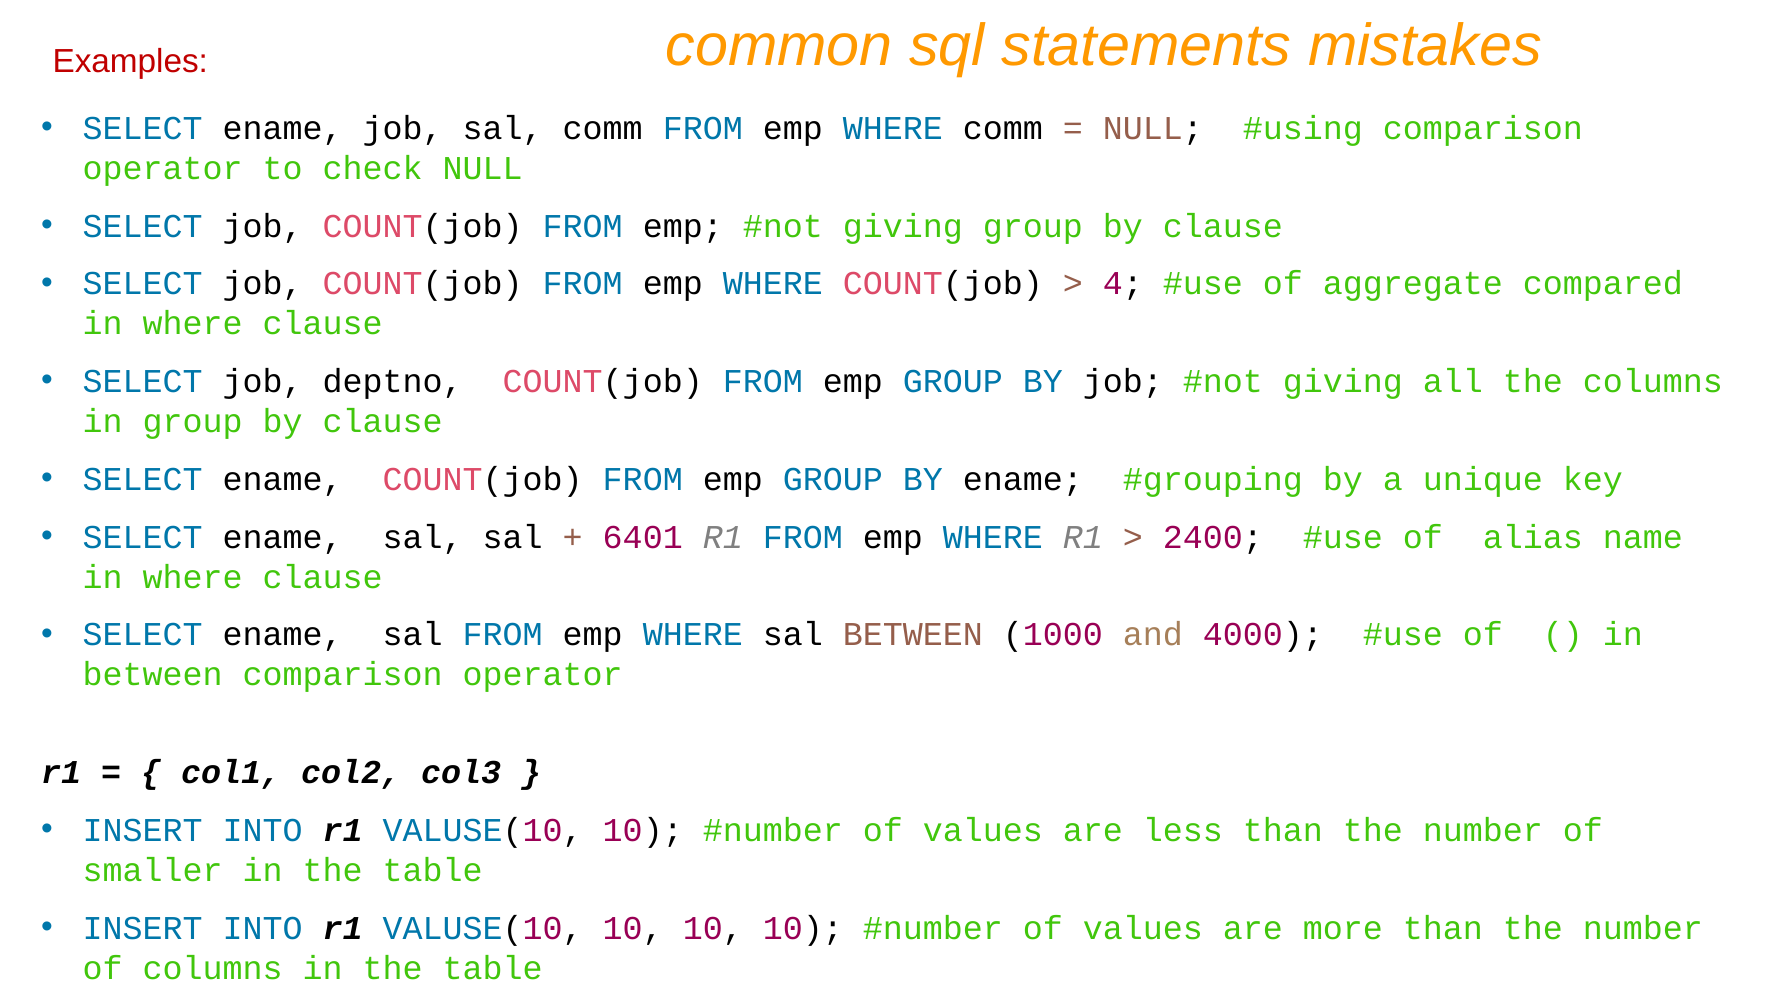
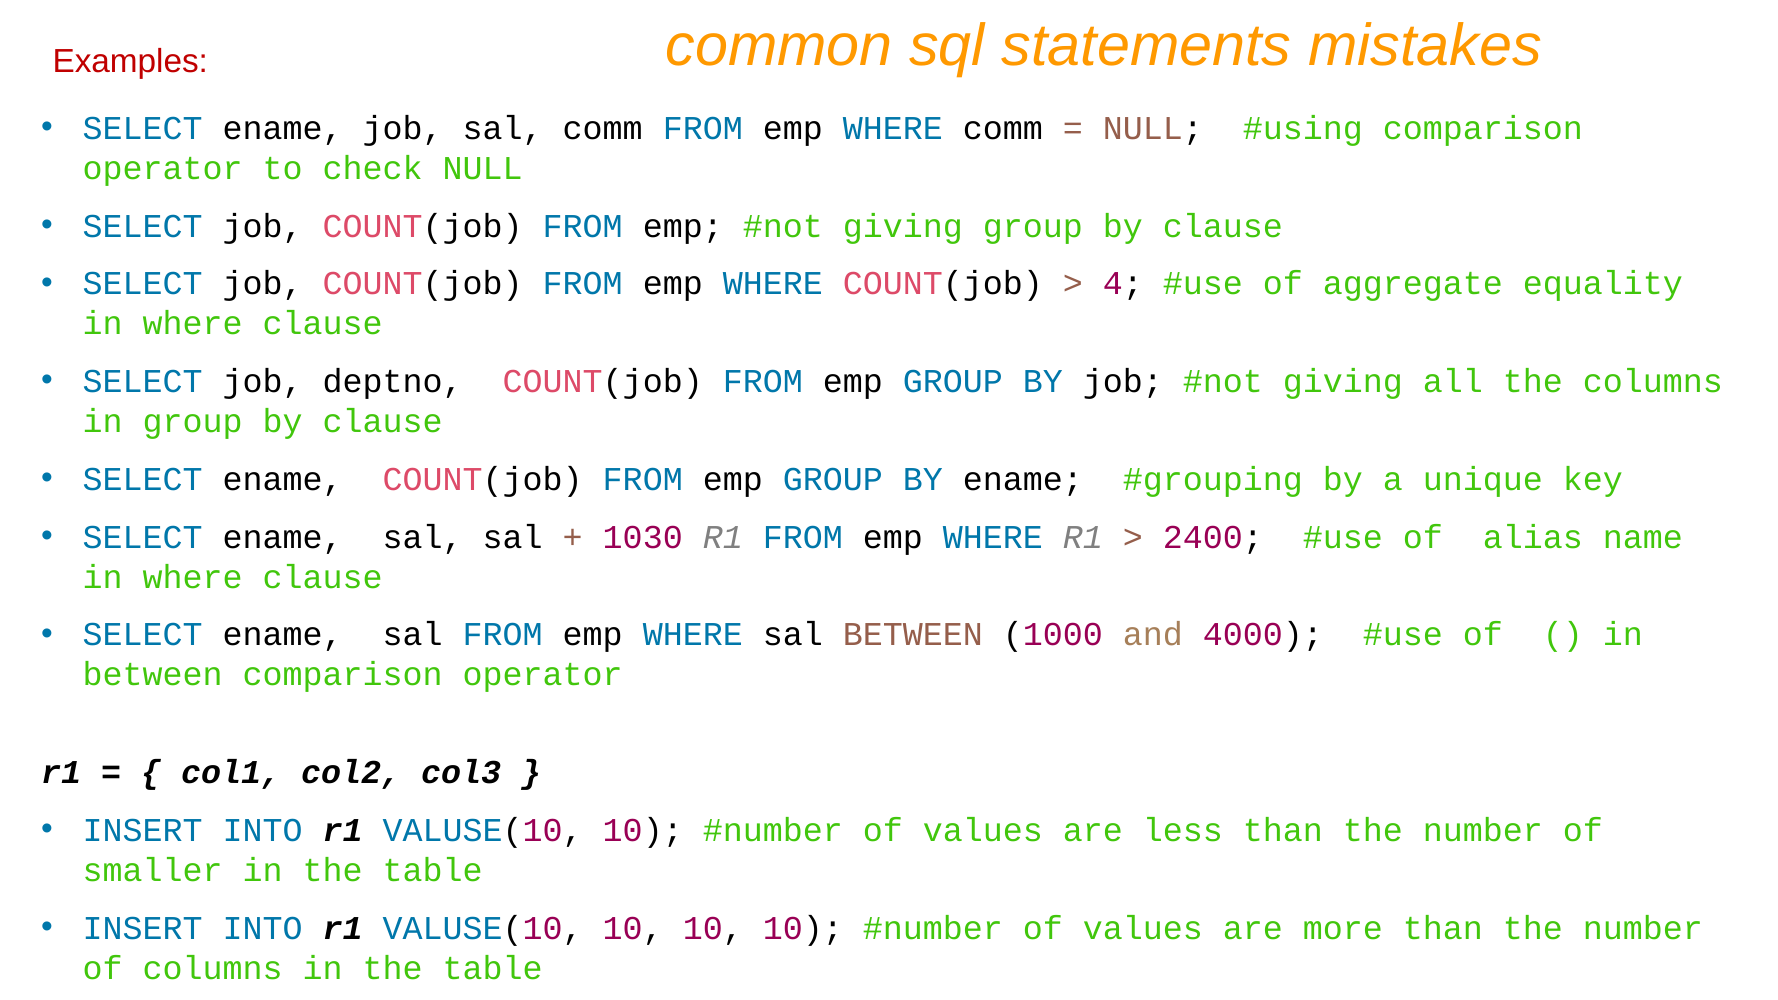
compared: compared -> equality (1603, 284)
6401: 6401 -> 1030 (643, 537)
